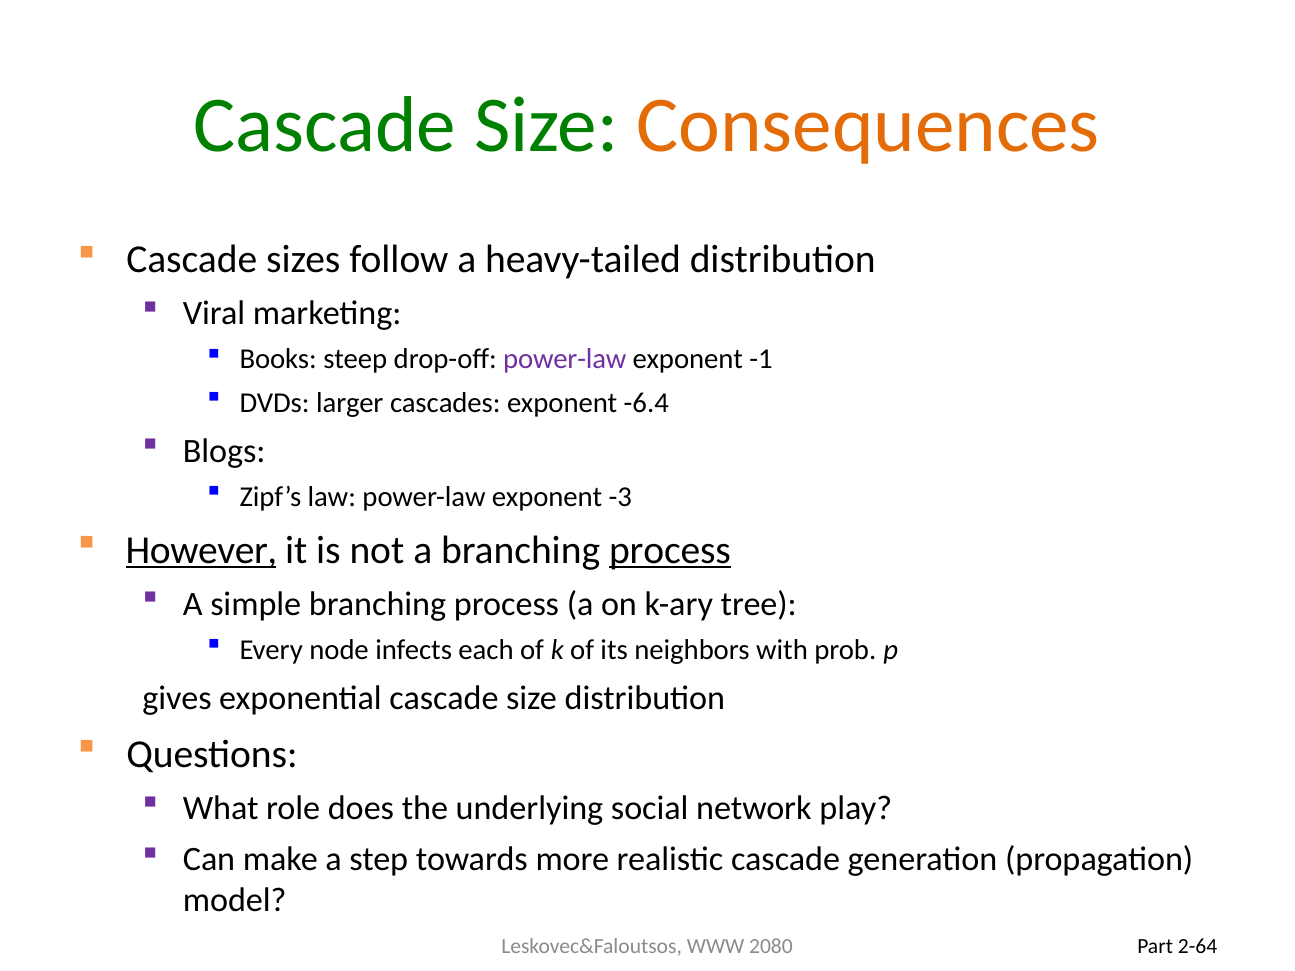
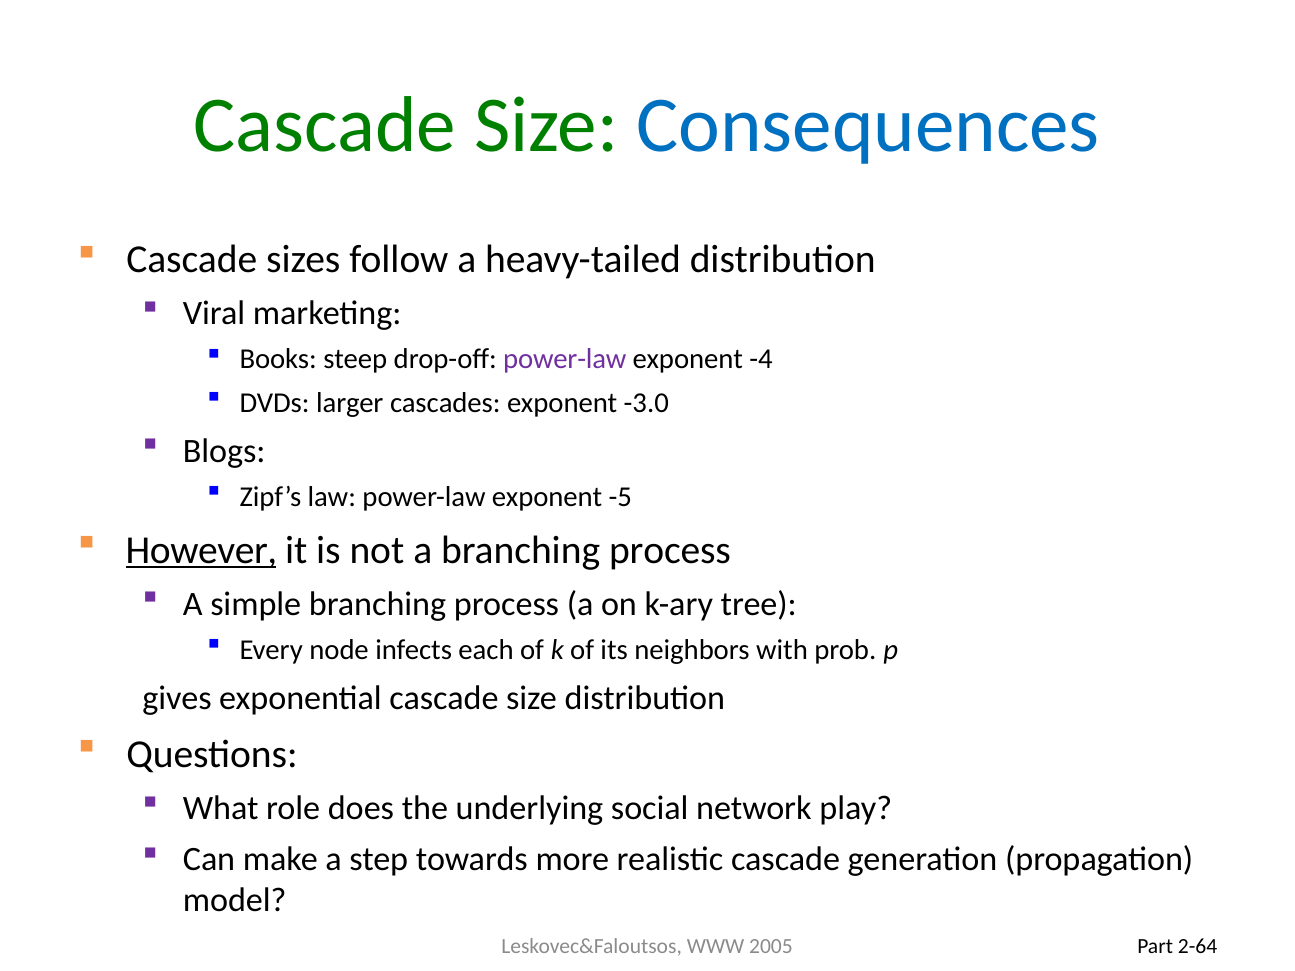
Consequences colour: orange -> blue (868, 125)
-1: -1 -> -4 (761, 360)
-6.4: -6.4 -> -3.0 (646, 403)
-3: -3 -> -5 (620, 497)
process underline: present -> none (670, 550)
2080: 2080 -> 2005 (771, 947)
